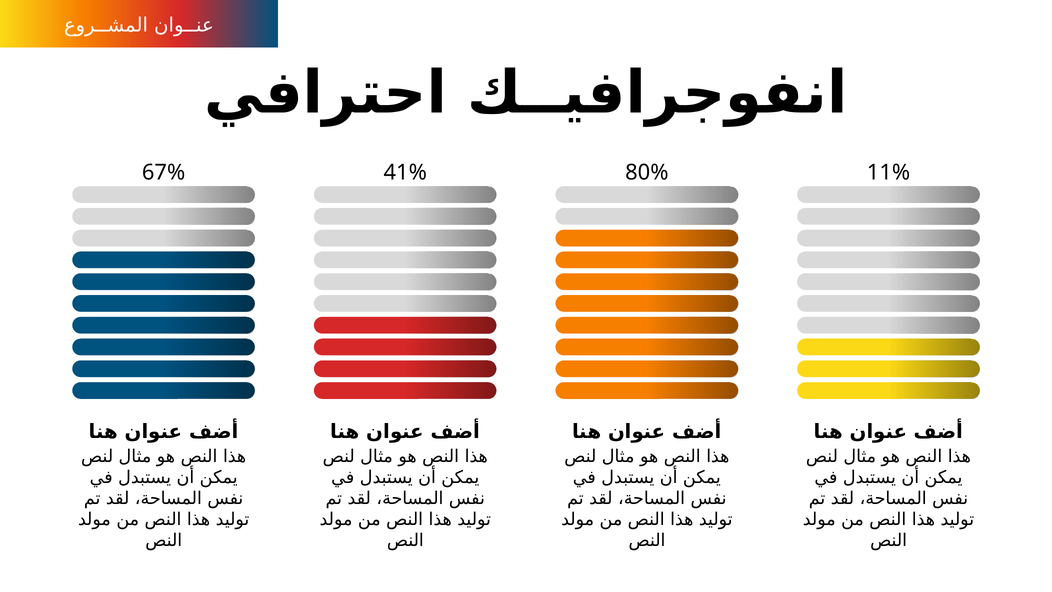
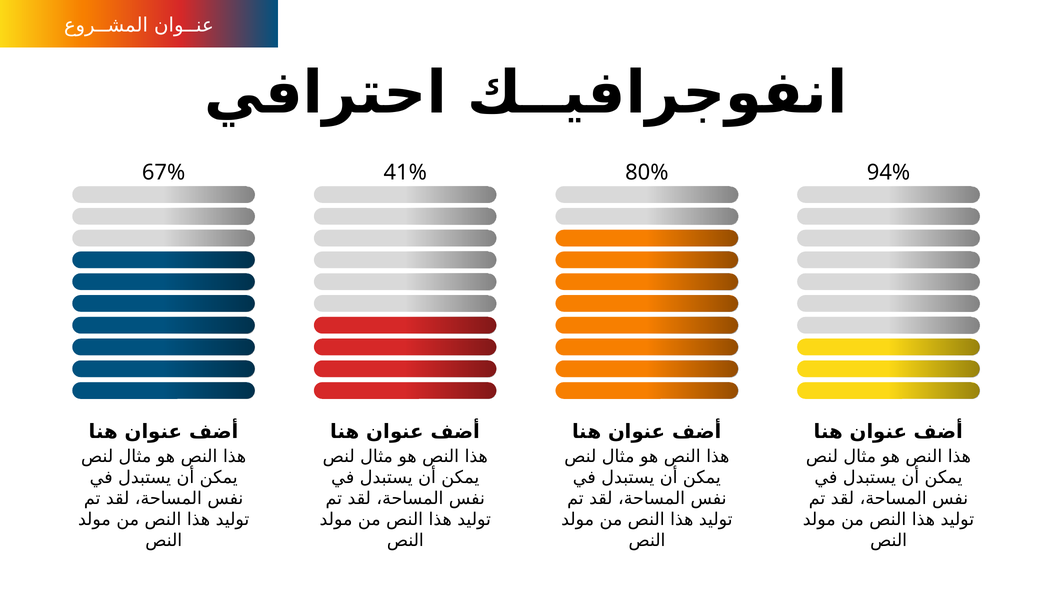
11%: 11% -> 94% (889, 172)
